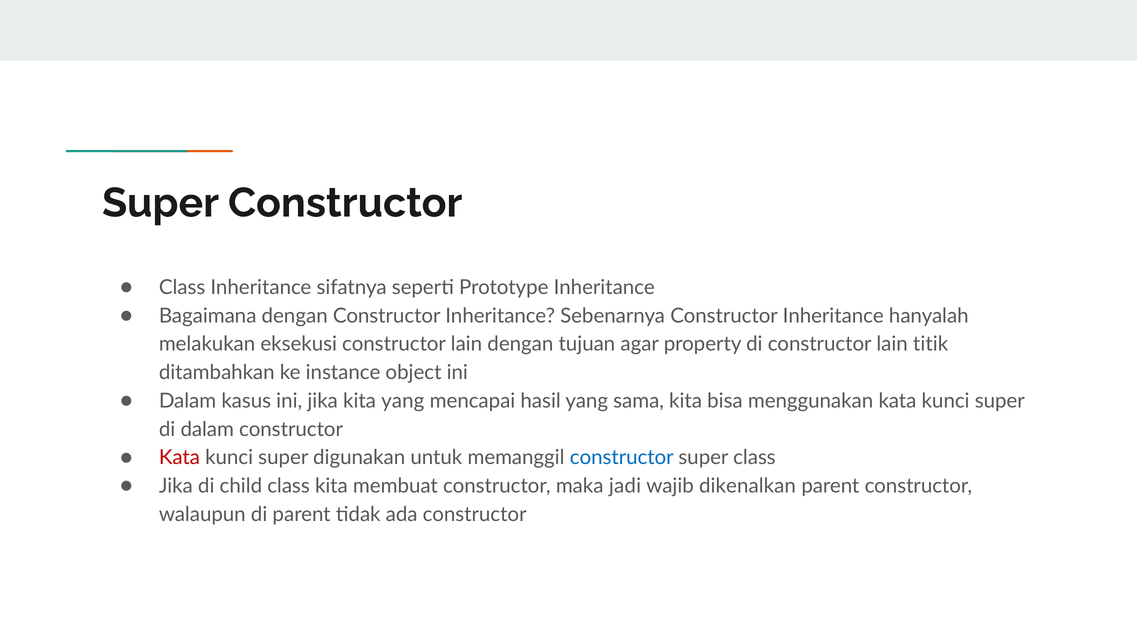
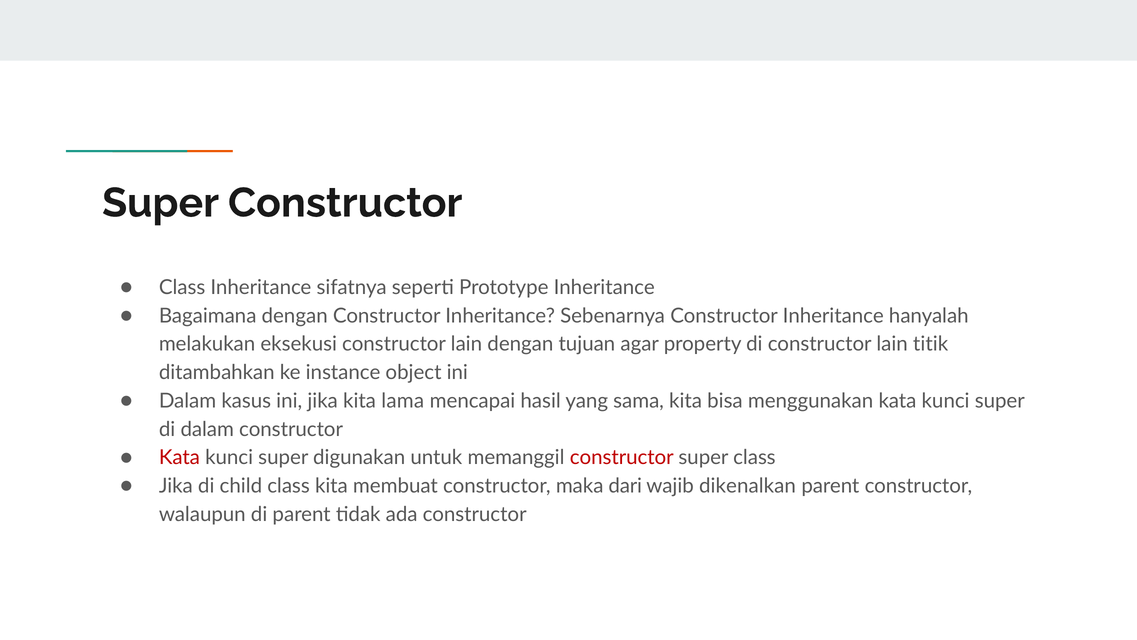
kita yang: yang -> lama (403, 401)
constructor colour: blue -> red (622, 457)
jadi: jadi -> dari (625, 486)
